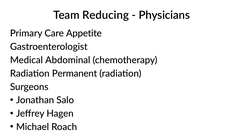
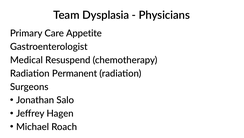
Reducing: Reducing -> Dysplasia (106, 15)
Abdominal: Abdominal -> Resuspend (68, 60)
